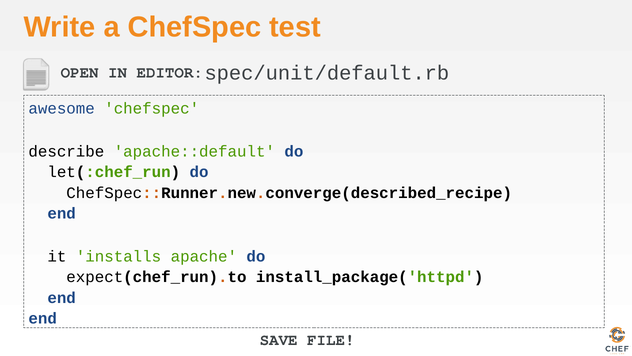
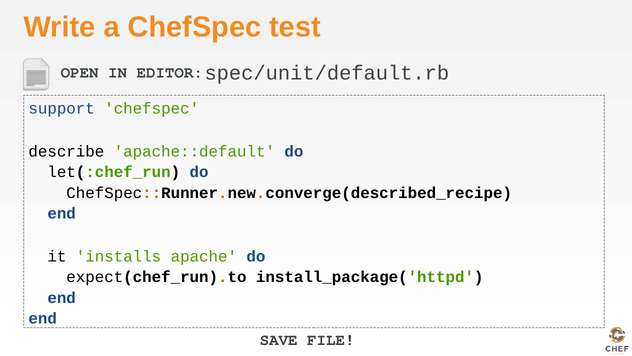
awesome: awesome -> support (62, 108)
